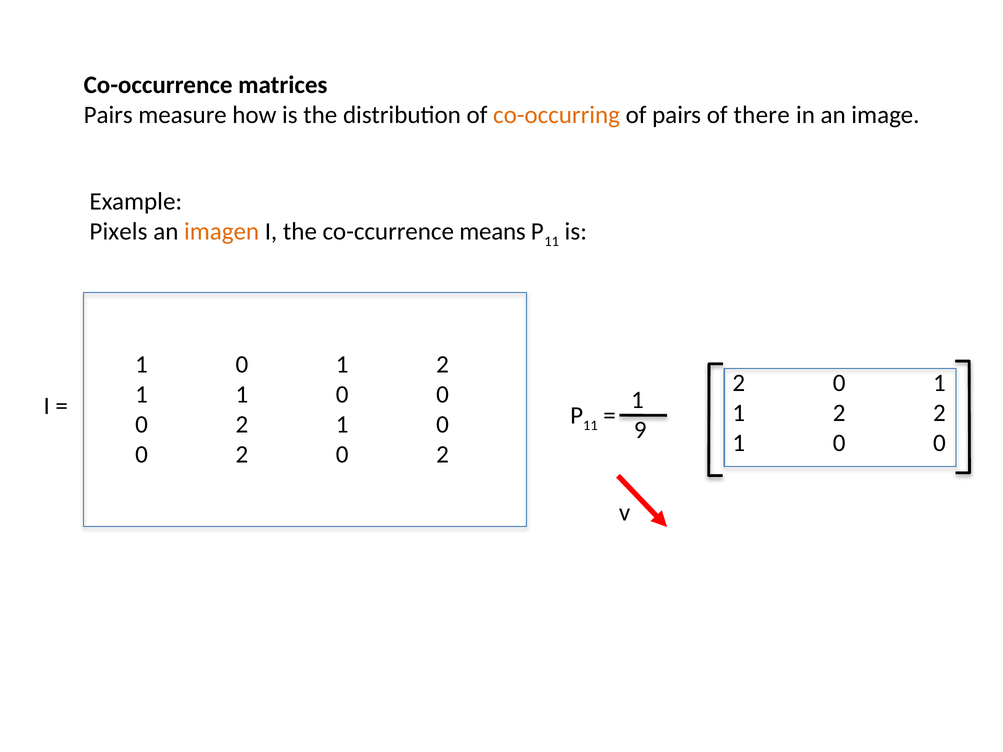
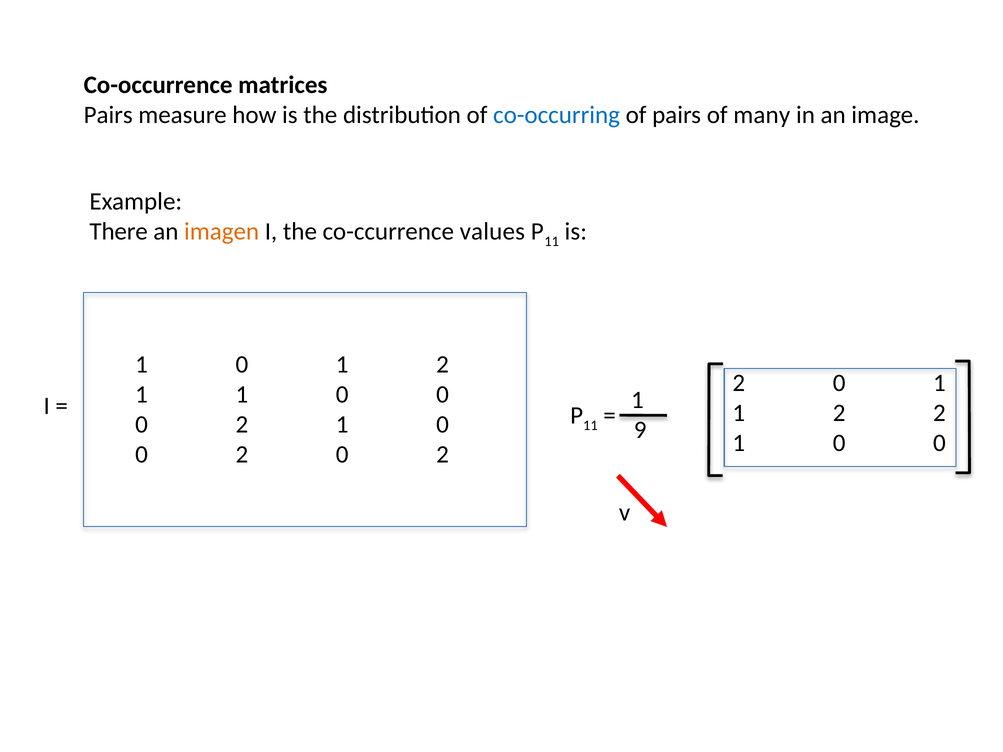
co-occurring colour: orange -> blue (557, 115)
there: there -> many (762, 115)
Pixels: Pixels -> There (119, 232)
means: means -> values (492, 232)
